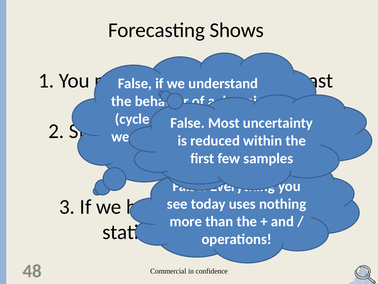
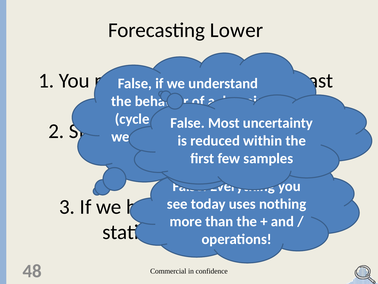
Shows: Shows -> Lower (237, 30)
